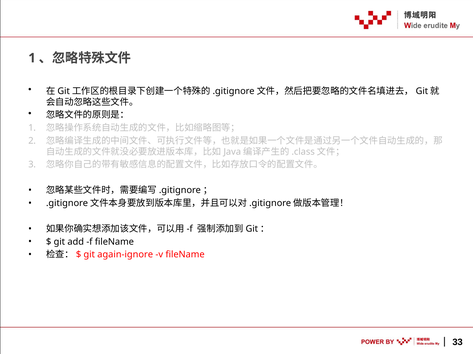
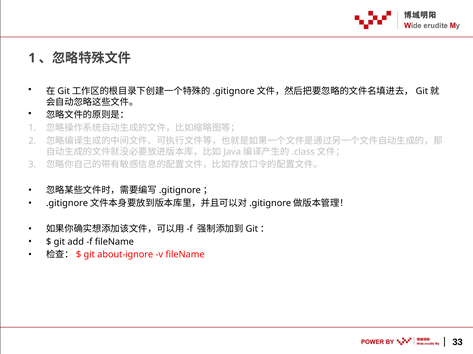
again-ignore: again-ignore -> about-ignore (125, 255)
